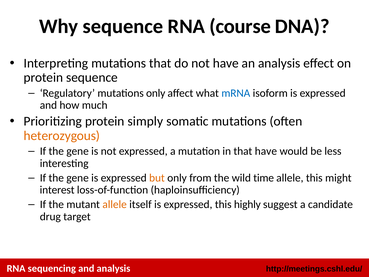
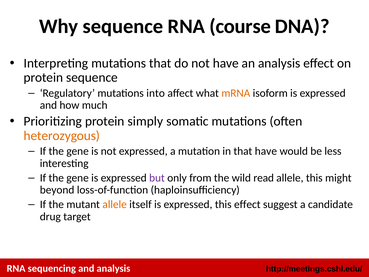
mutations only: only -> into (156, 93)
mRNA colour: blue -> orange (236, 93)
but colour: orange -> purple (157, 178)
time: time -> read (264, 178)
interest: interest -> beyond (57, 190)
this highly: highly -> effect (247, 204)
